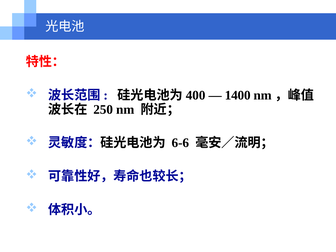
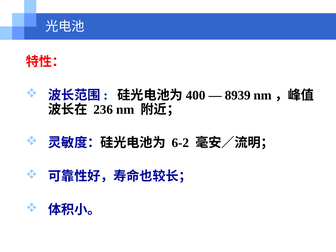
1400: 1400 -> 8939 (238, 95)
250: 250 -> 236 (103, 109)
6-6: 6-6 -> 6-2 (180, 143)
